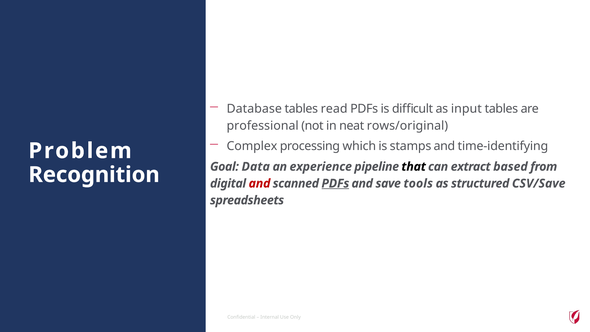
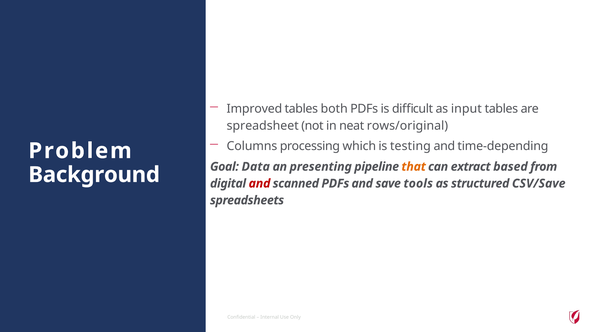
Database: Database -> Improved (254, 109)
read: read -> both (334, 109)
professional: professional -> spreadsheet (263, 126)
Complex: Complex -> Columns (252, 146)
stamps: stamps -> testing (410, 146)
time-identifying: time-identifying -> time-depending (503, 146)
experience: experience -> presenting (321, 167)
that colour: black -> orange (414, 167)
Recognition: Recognition -> Background (94, 175)
PDFs underline: present -> none (335, 183)
